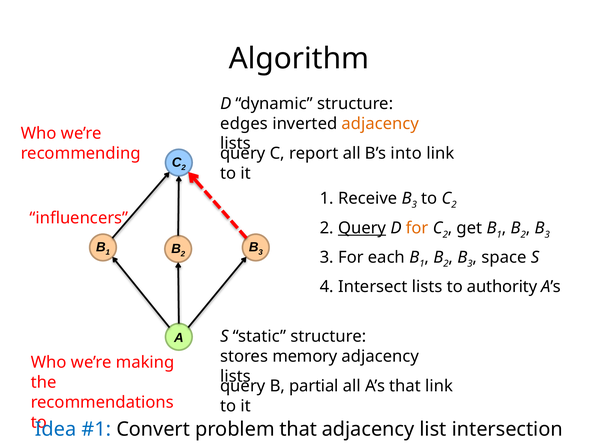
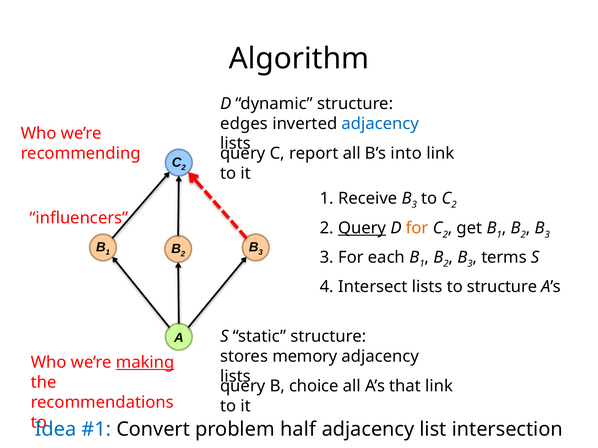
adjacency colour: orange -> blue (380, 124)
space: space -> terms (504, 258)
to authority: authority -> structure (502, 287)
making underline: none -> present (145, 363)
partial: partial -> choice (314, 387)
problem that: that -> half (298, 430)
